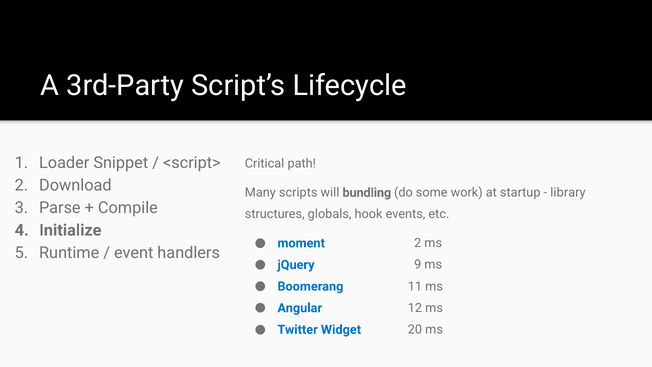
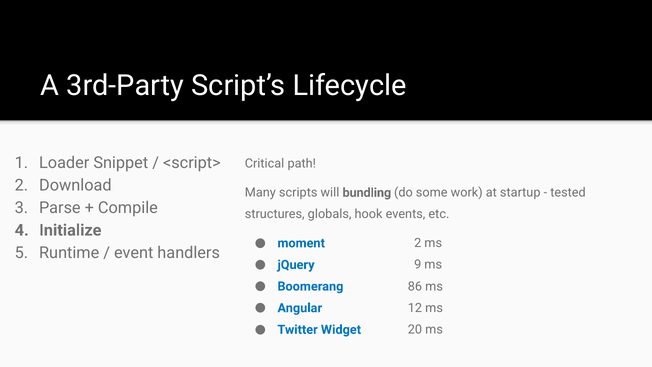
library: library -> tested (568, 193)
11: 11 -> 86 (415, 286)
